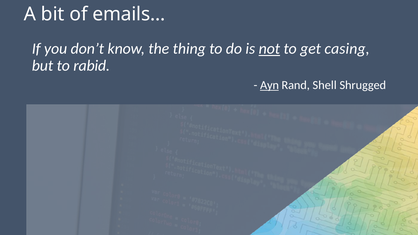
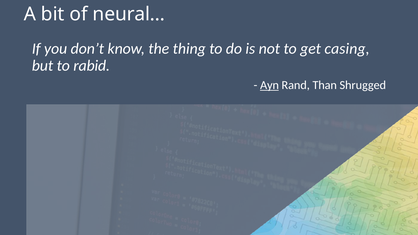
emails…: emails… -> neural… (129, 14)
not underline: present -> none (269, 49)
Shell: Shell -> Than (325, 85)
